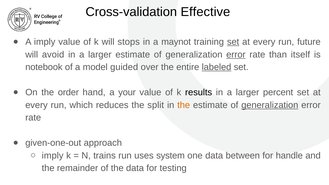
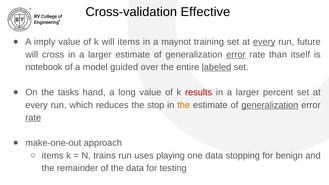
will stops: stops -> items (129, 42)
set underline: present -> none (233, 42)
every underline: none -> present (264, 42)
avoid: avoid -> cross (53, 55)
order: order -> tasks (68, 92)
your: your -> long (127, 92)
results colour: black -> red (199, 92)
split: split -> stop (156, 105)
rate underline: none -> present (33, 118)
given-one-out: given-one-out -> make-one-out (53, 143)
imply: imply -> items (53, 156)
system: system -> playing (171, 156)
between: between -> stopping (243, 156)
handle: handle -> benign (289, 156)
